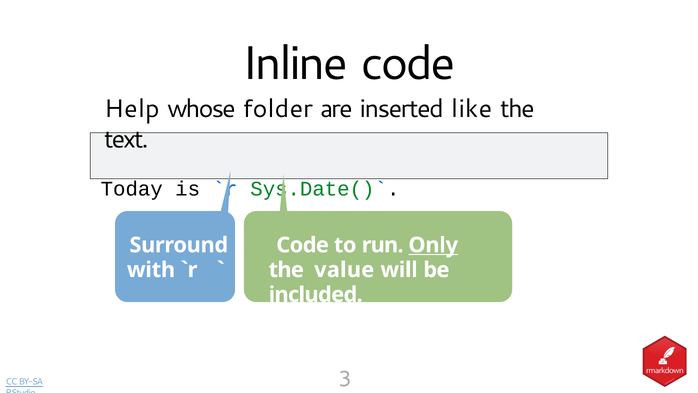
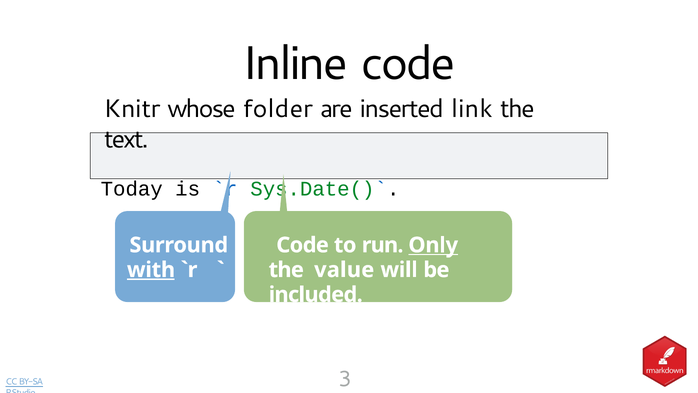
Help: Help -> Knitr (132, 109)
like: like -> link (472, 109)
with underline: none -> present (151, 270)
